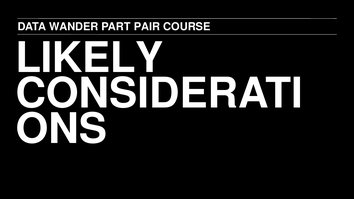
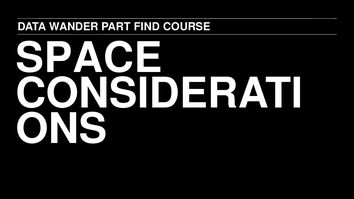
PAIR: PAIR -> FIND (147, 27)
LIKELY: LIKELY -> SPACE (89, 58)
